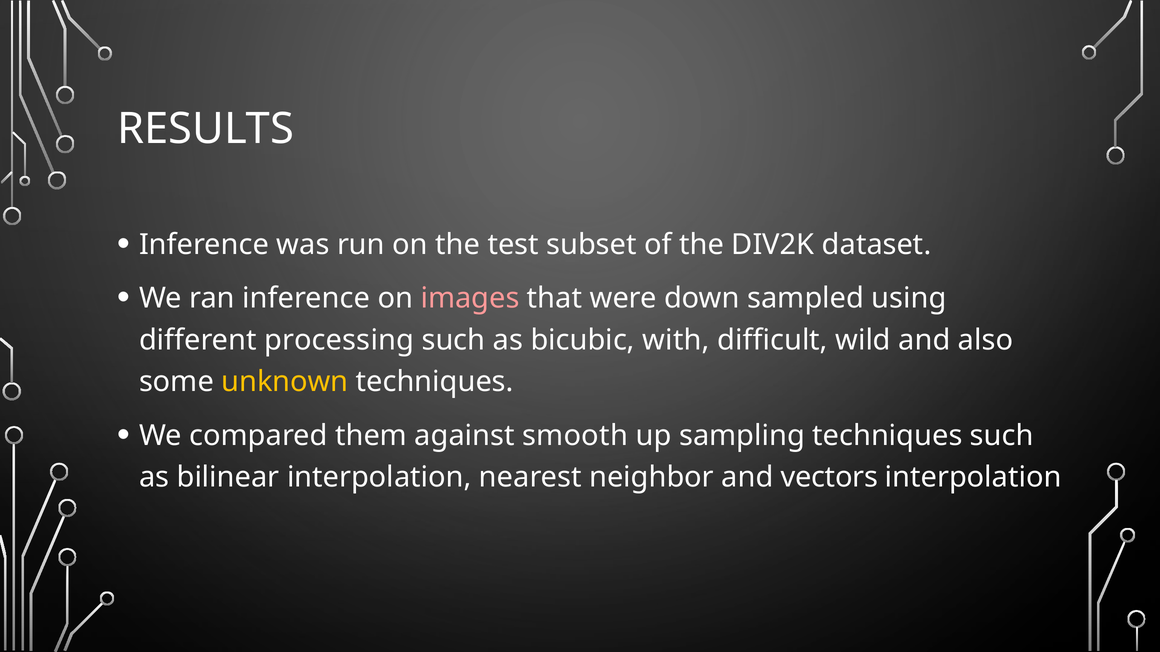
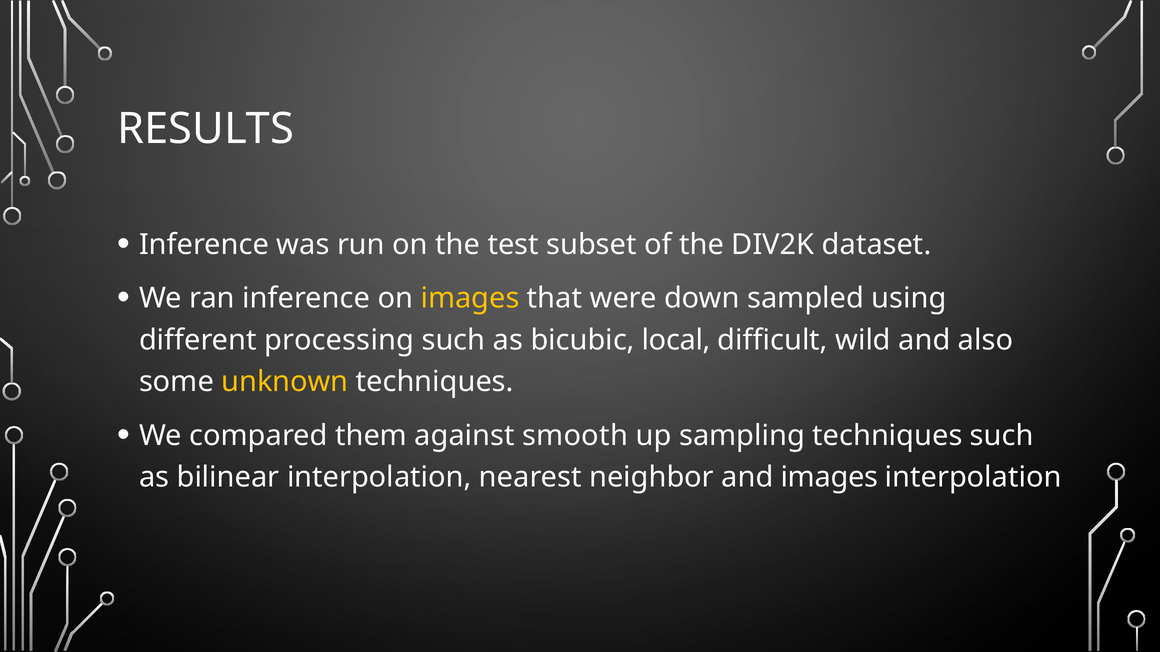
images colour: pink -> yellow (470, 299)
with: with -> local (676, 340)
and vectors: vectors -> images (829, 478)
